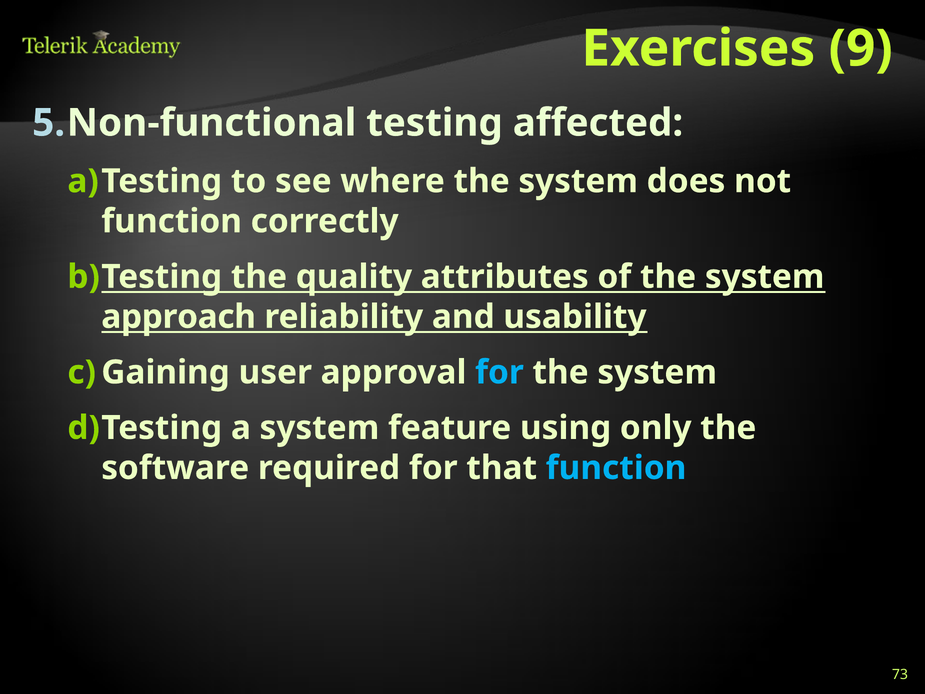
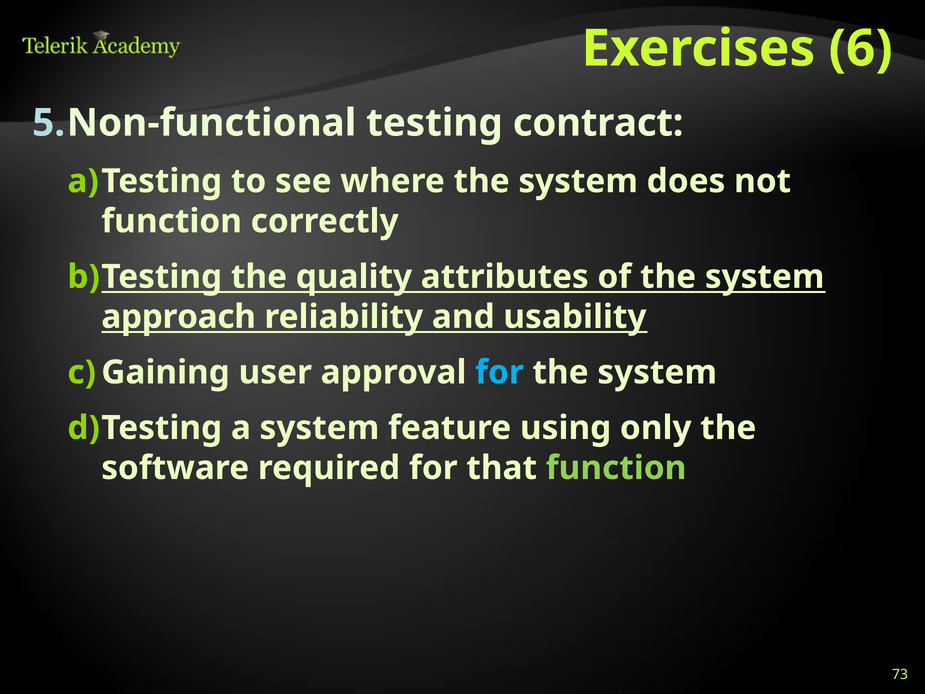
9: 9 -> 6 (861, 49)
affected: affected -> contract (598, 123)
function colour: light blue -> light green (616, 468)
